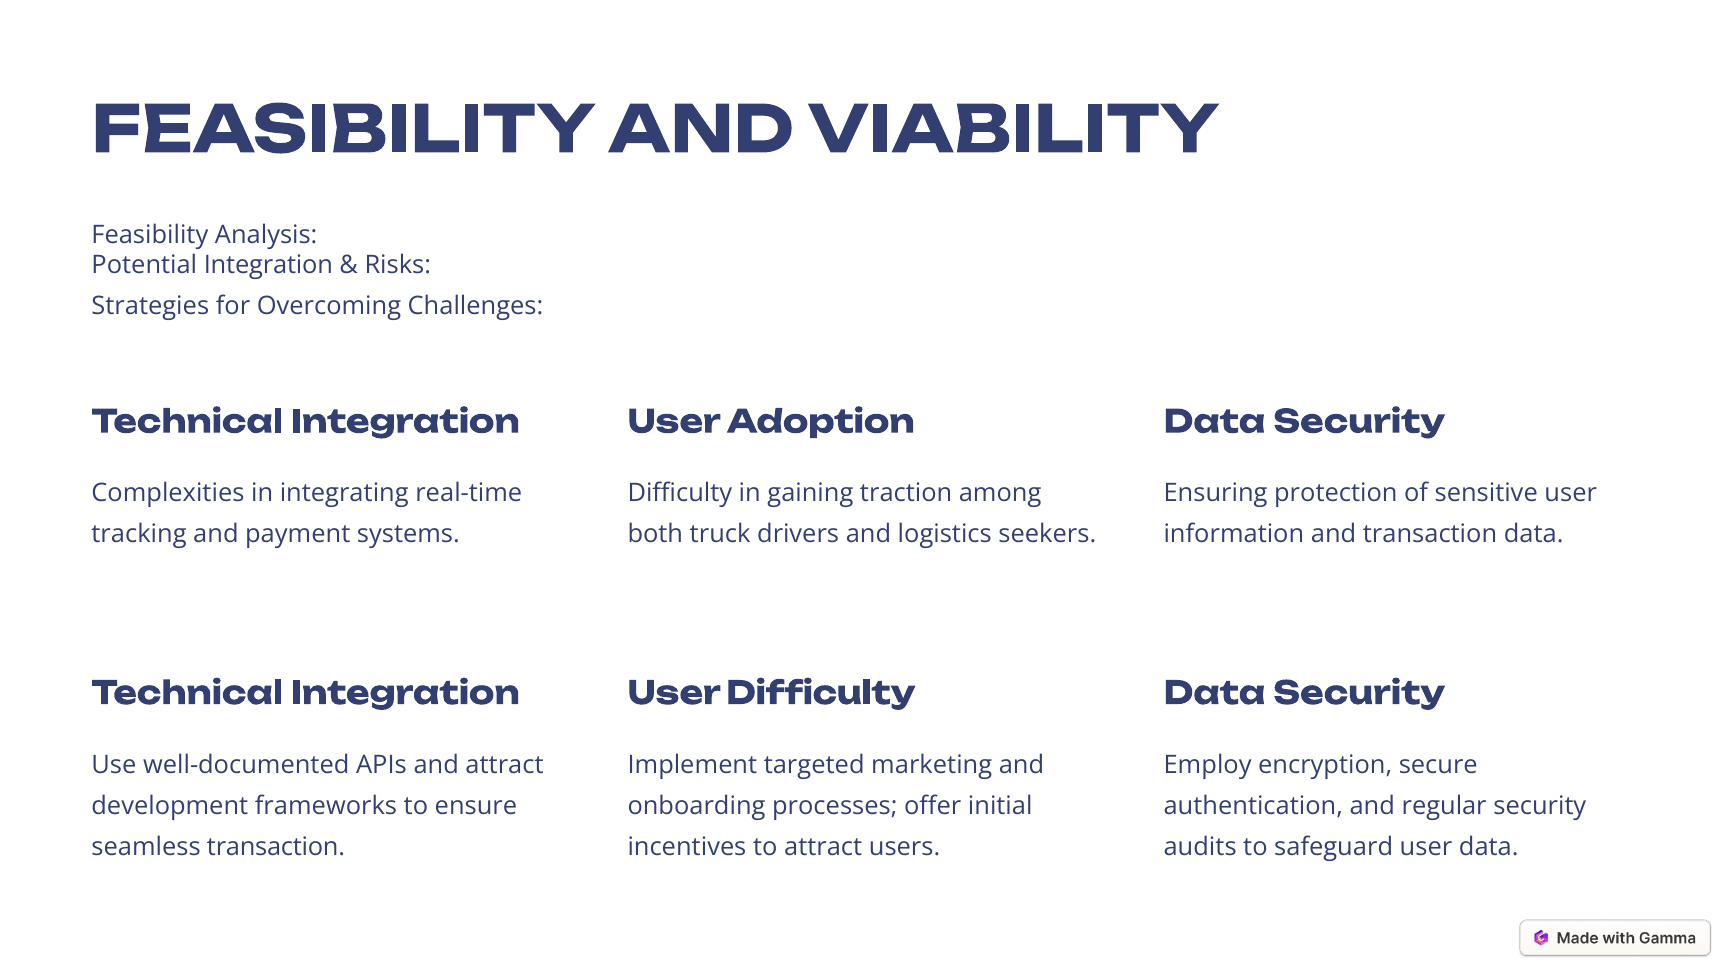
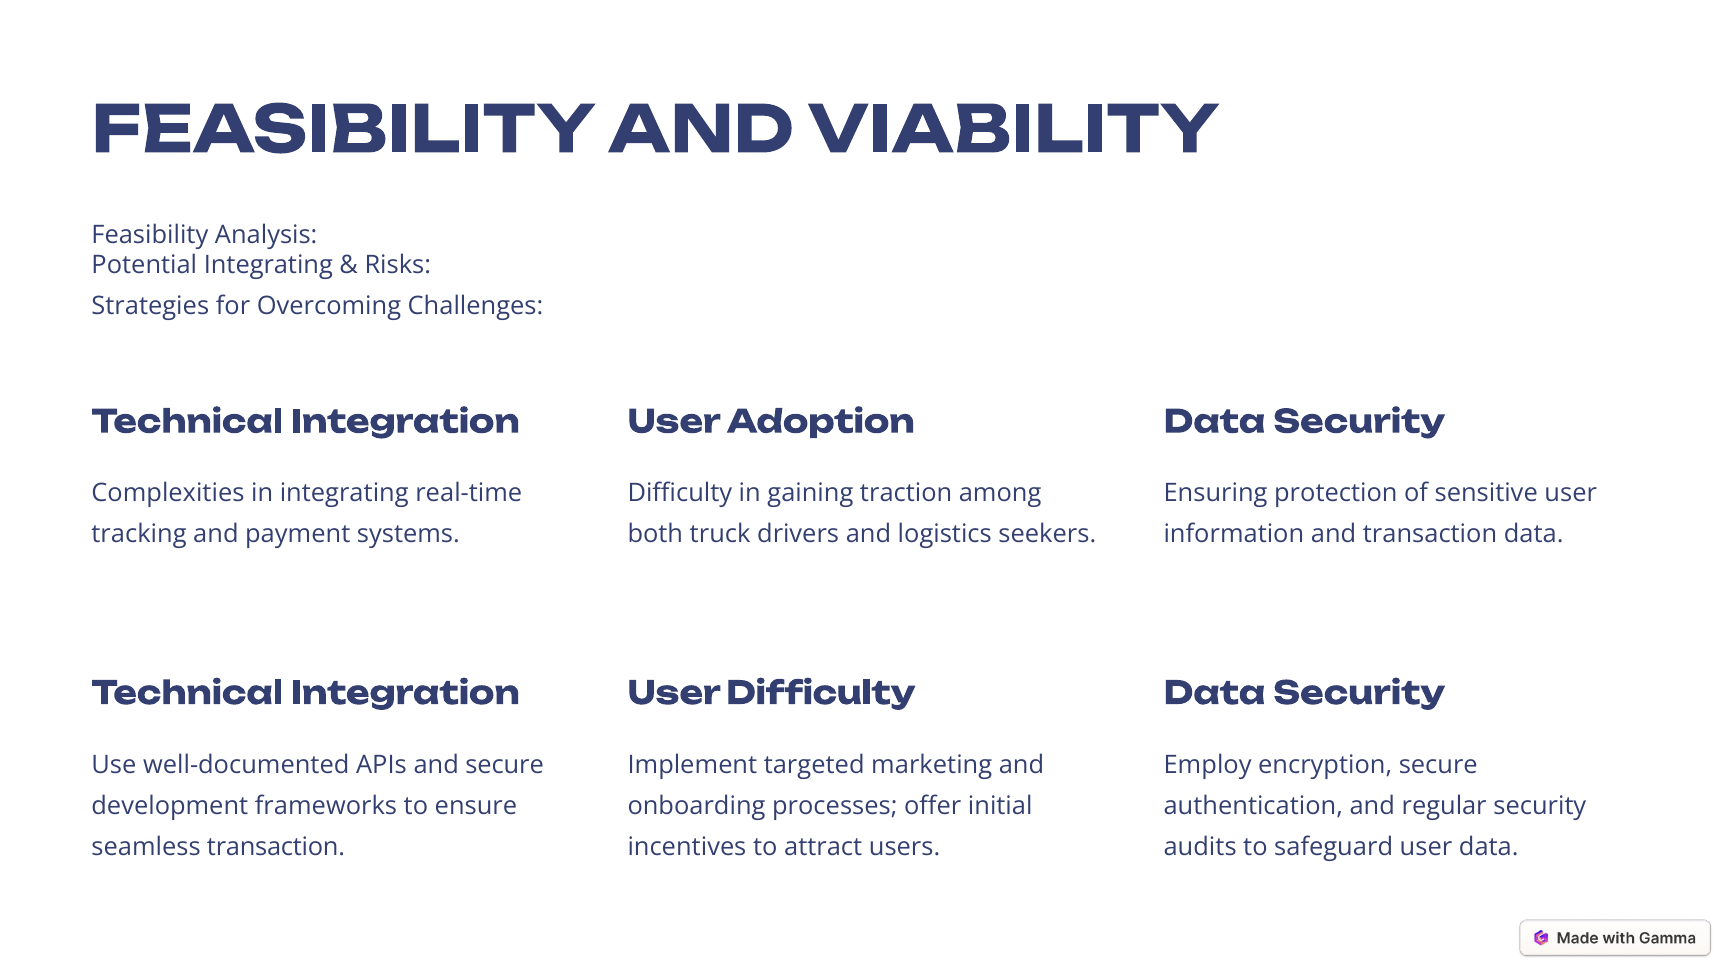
Potential Integration: Integration -> Integrating (268, 265)
and attract: attract -> secure (505, 765)
